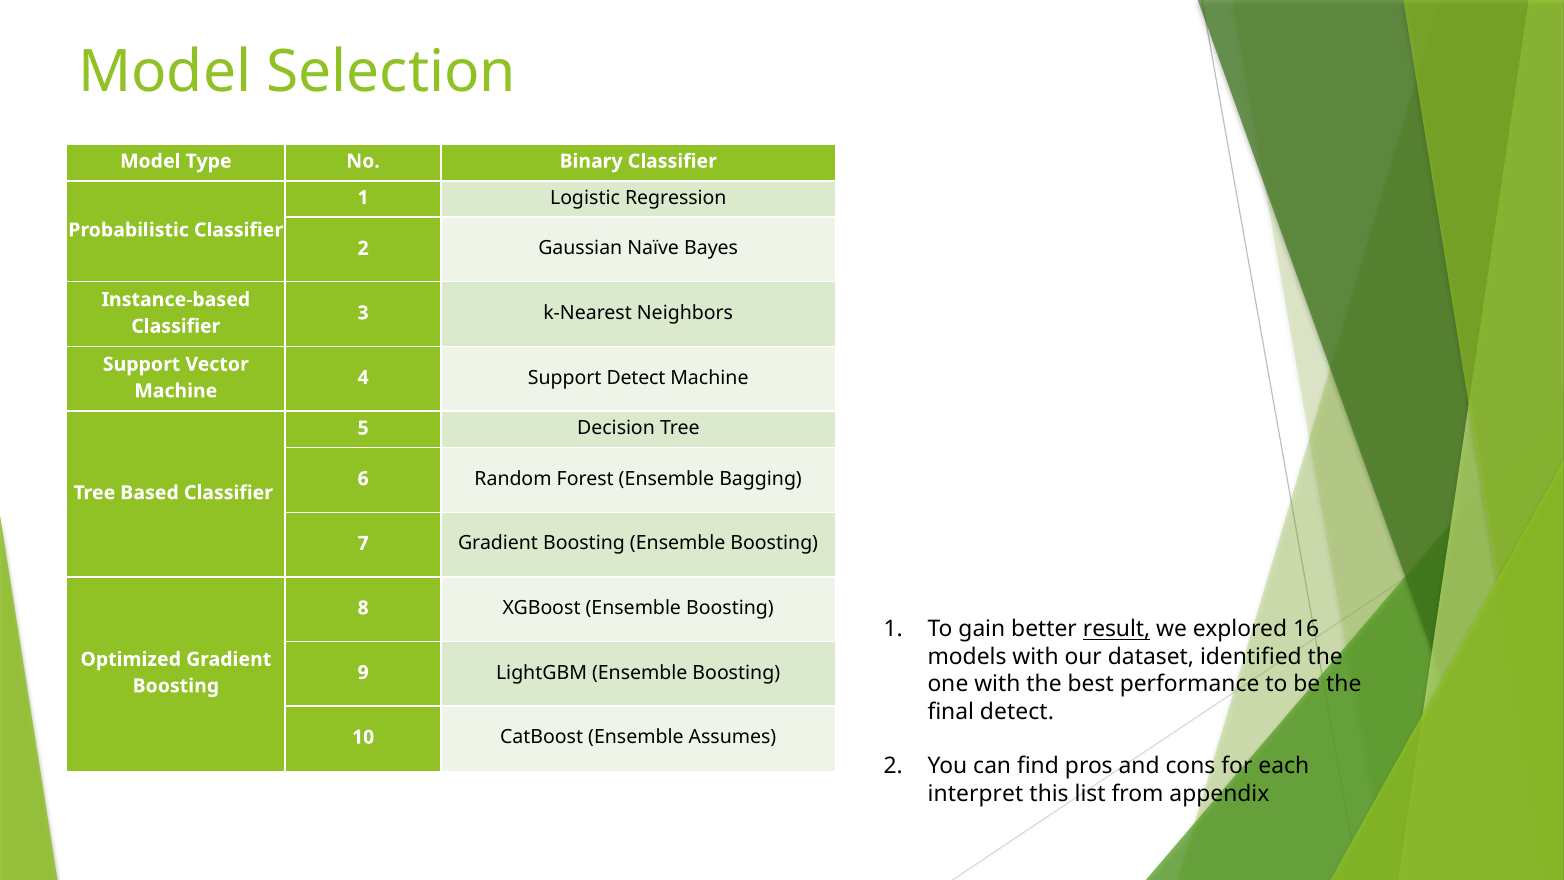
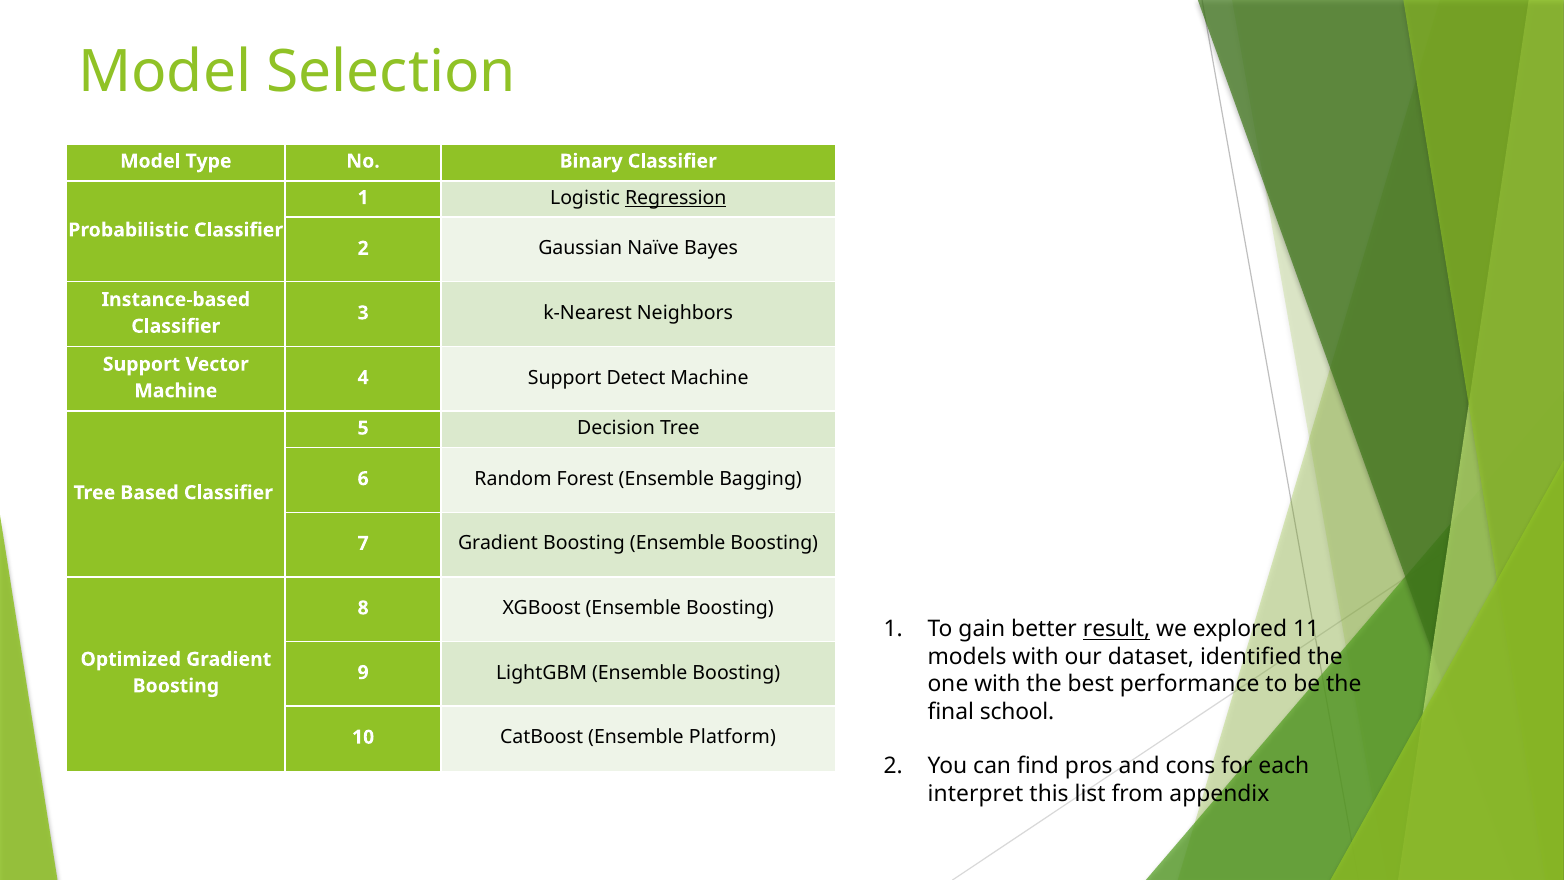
Regression underline: none -> present (676, 198)
16: 16 -> 11 (1306, 629)
final detect: detect -> school (1017, 711)
Assumes: Assumes -> Platform (732, 737)
